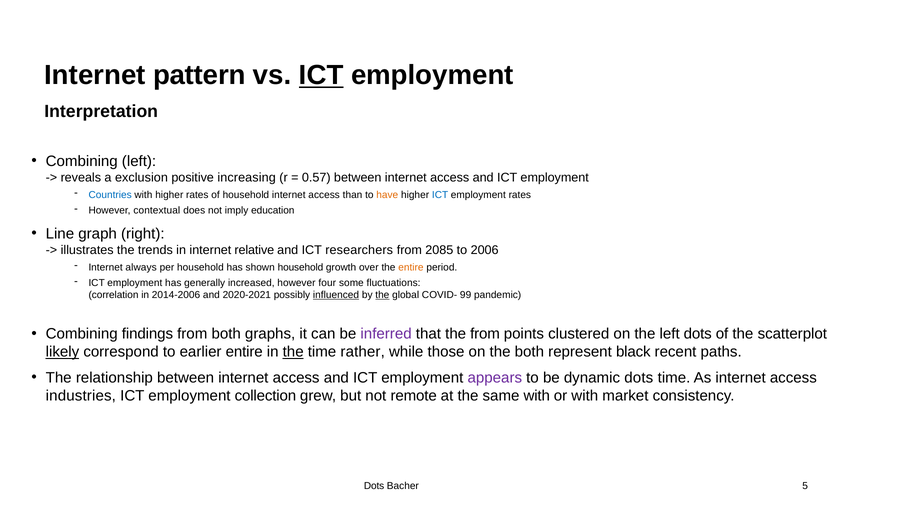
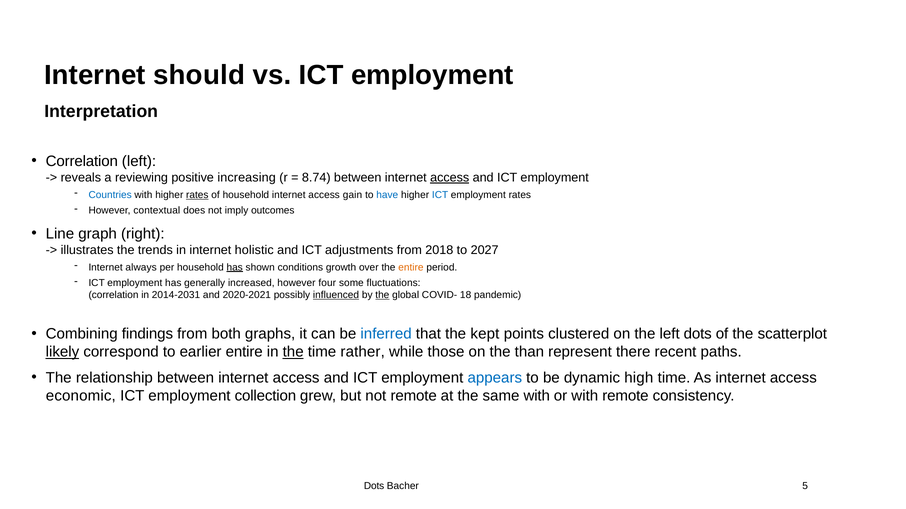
pattern: pattern -> should (199, 75)
ICT underline: present -> none (321, 75)
Combining: Combining -> Correlation (82, 161)
exclusion: exclusion -> reviewing (142, 178)
0.57: 0.57 -> 8.74 (316, 178)
access underline: none -> present (450, 178)
rates underline: none -> present (197, 195)
than: than -> gain (352, 195)
have colour: orange -> blue (387, 195)
education: education -> outcomes (273, 211)
relative: relative -> holistic (254, 250)
researchers: researchers -> adjustments (359, 250)
2085: 2085 -> 2018 (439, 250)
2006: 2006 -> 2027 (485, 250)
has underline: none -> present (235, 268)
shown household: household -> conditions (300, 268)
2014-2006: 2014-2006 -> 2014-2031 (176, 295)
99: 99 -> 18 (466, 295)
inferred colour: purple -> blue (386, 334)
the from: from -> kept (485, 334)
the both: both -> than (529, 352)
black: black -> there (633, 352)
appears colour: purple -> blue (495, 378)
dynamic dots: dots -> high (639, 378)
industries: industries -> economic (81, 396)
with market: market -> remote (625, 396)
